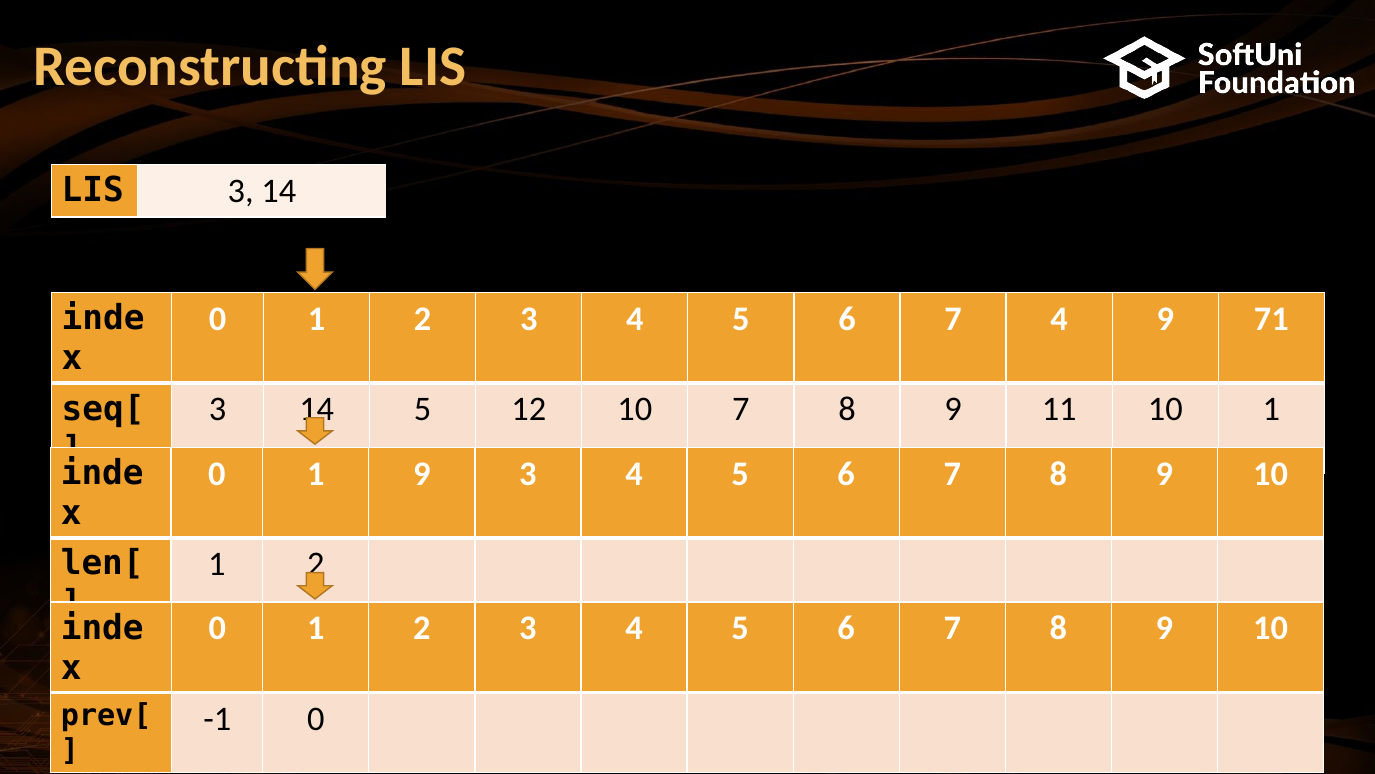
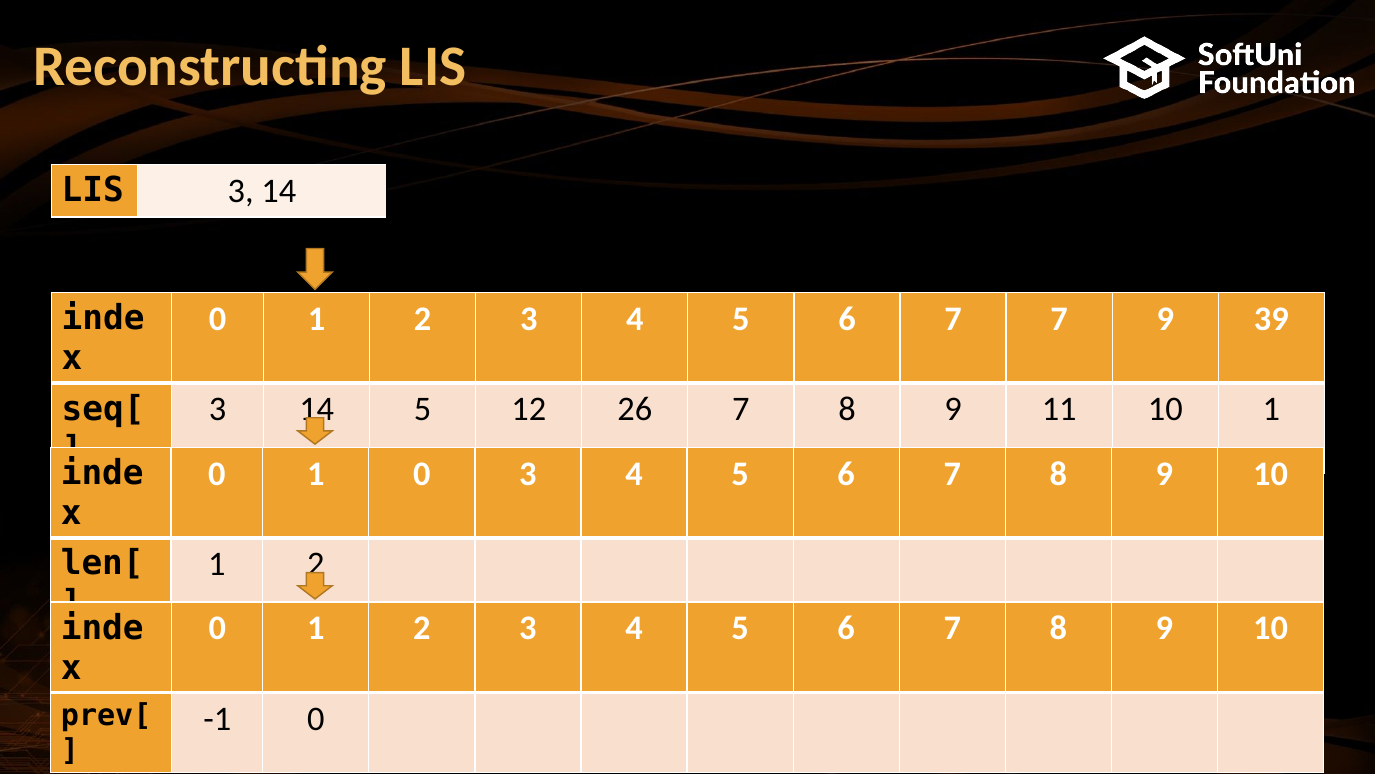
7 4: 4 -> 7 (1059, 319)
71: 71 -> 39 (1271, 319)
12 10: 10 -> 26 (635, 409)
1 9: 9 -> 0 (422, 473)
